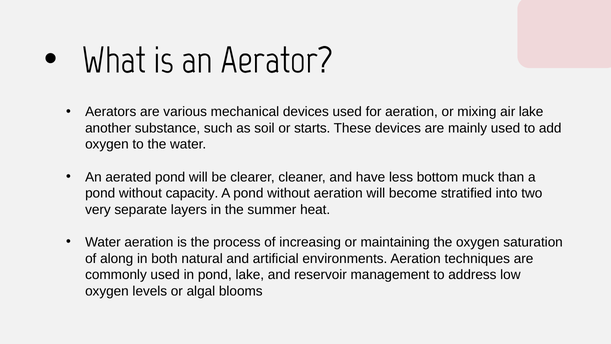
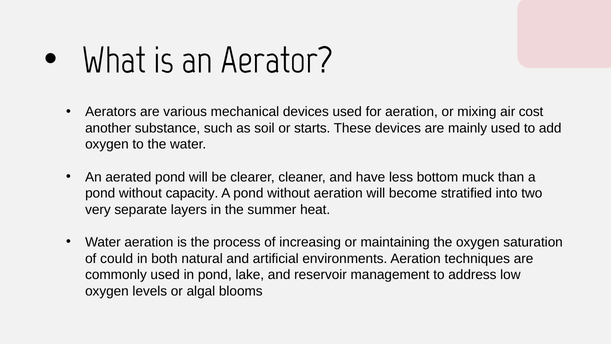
air lake: lake -> cost (531, 112)
along: along -> could (117, 258)
